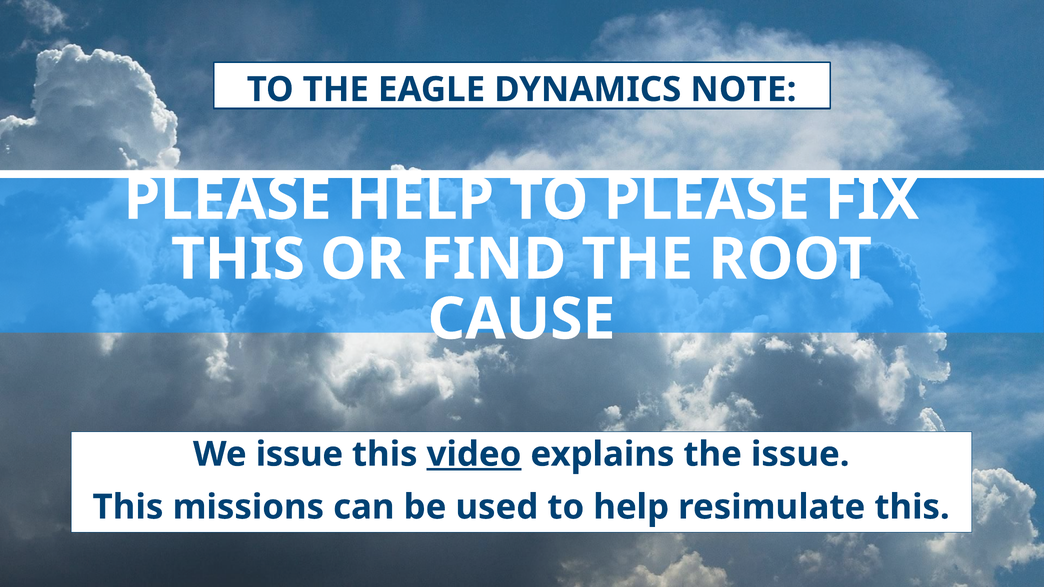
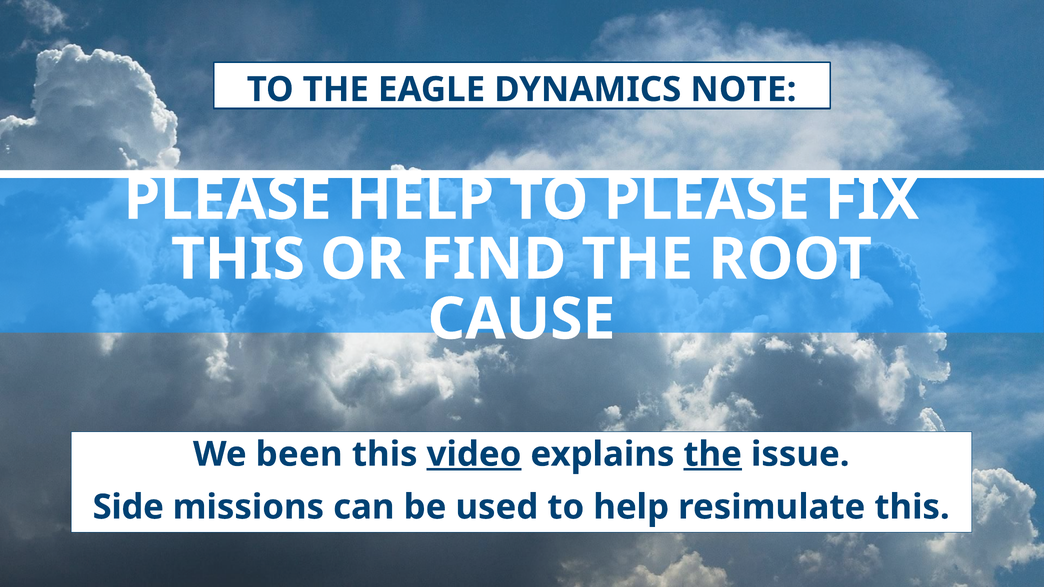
We issue: issue -> been (299, 454)
the underline: none -> present (713, 454)
This: This -> Side (128, 507)
